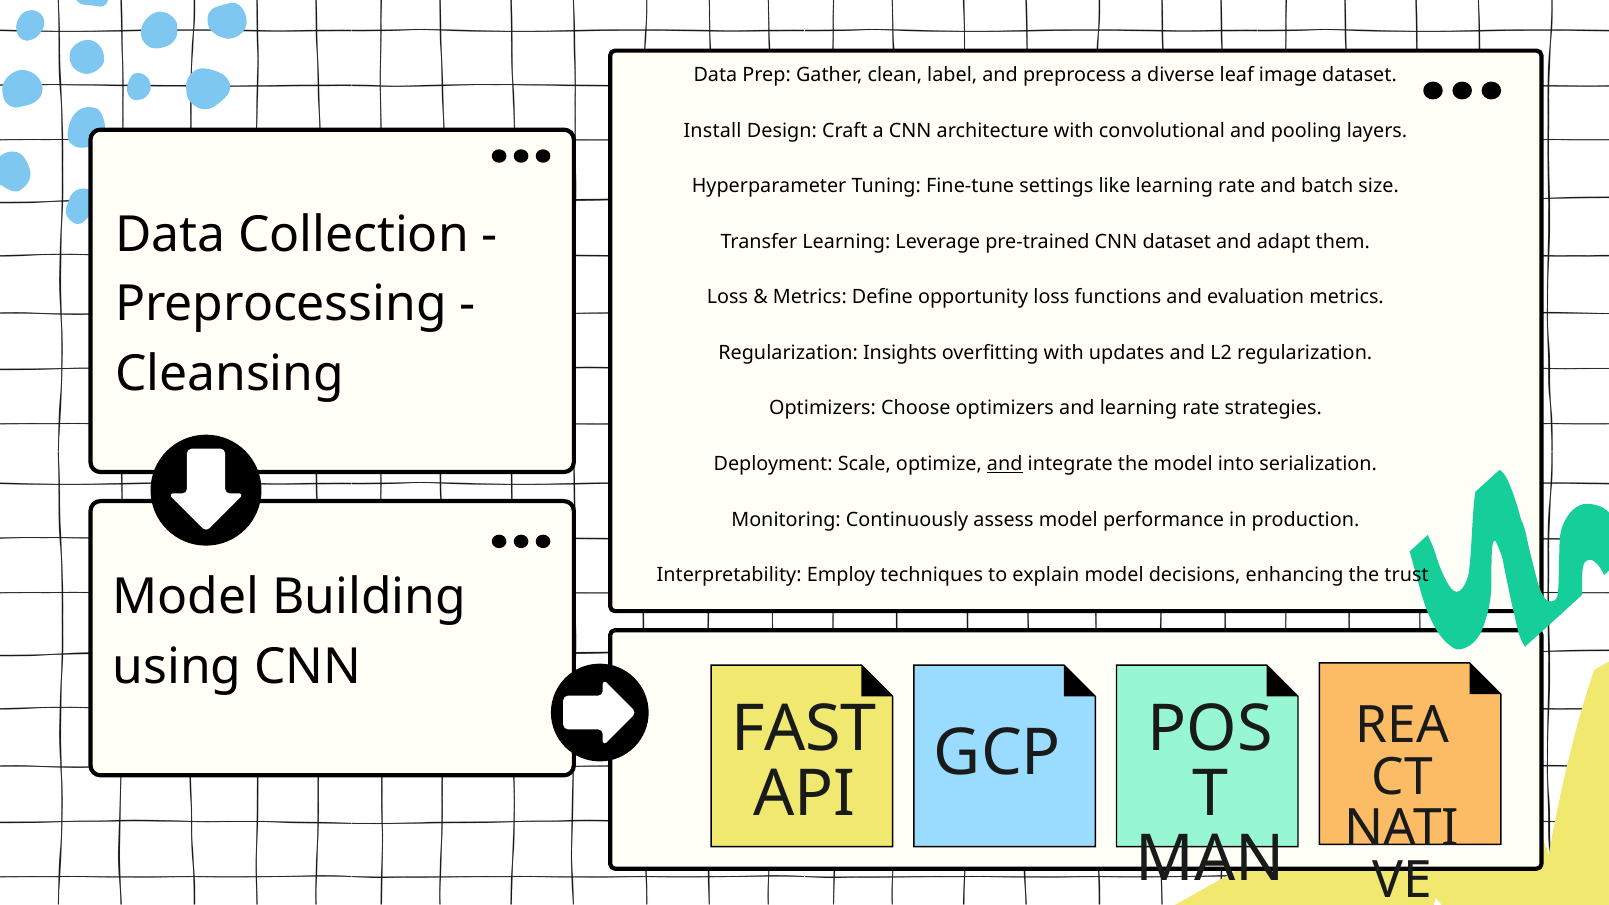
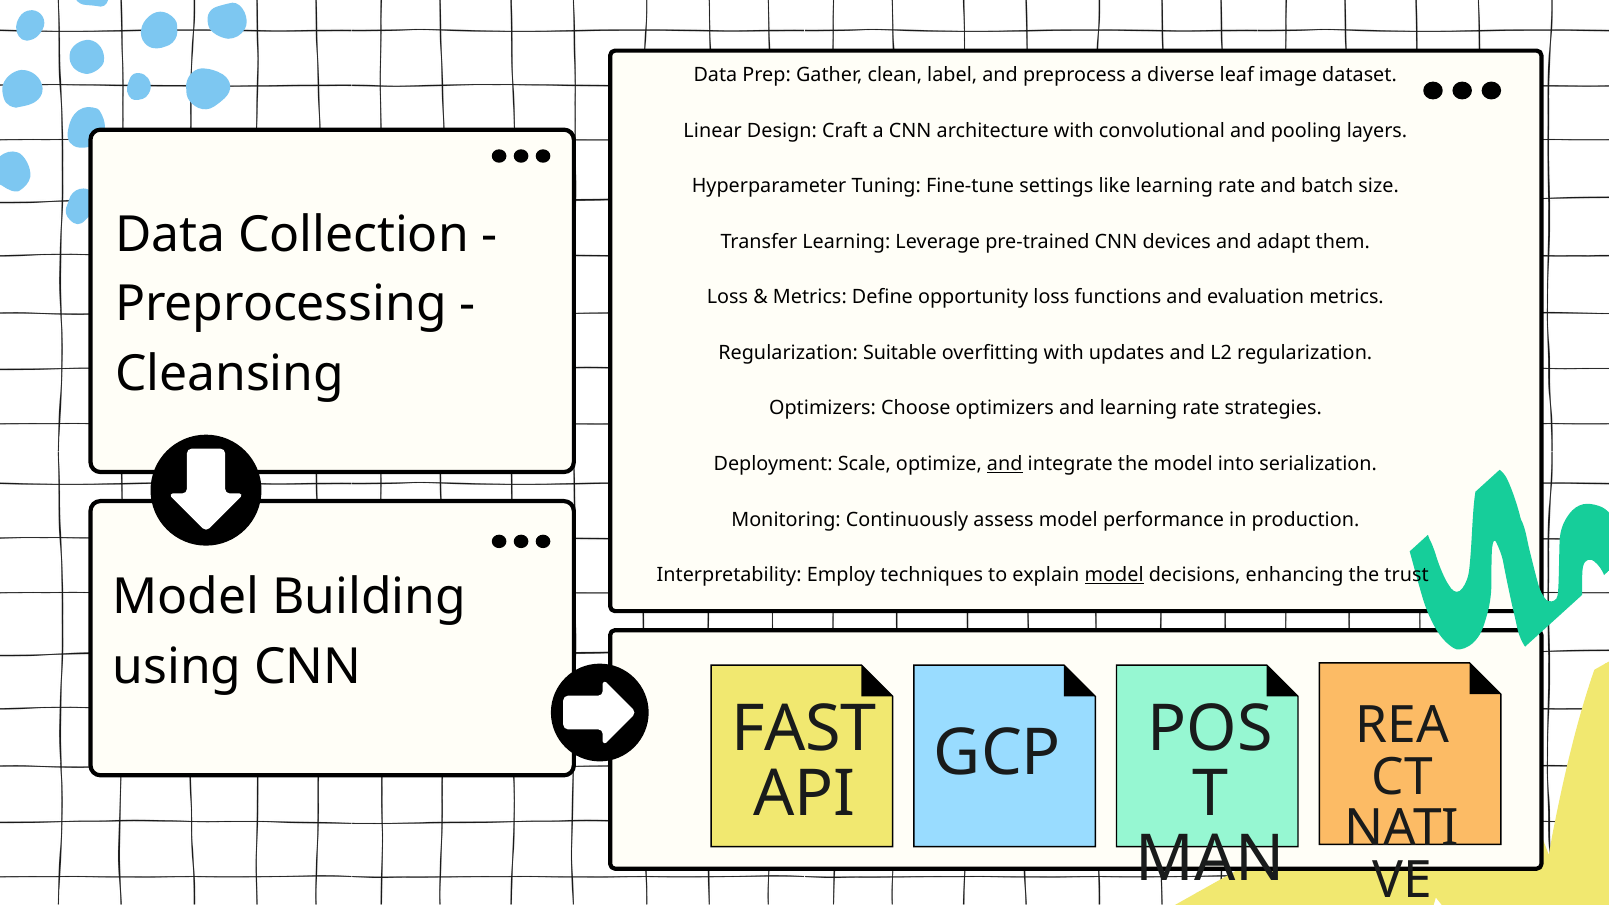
Install: Install -> Linear (713, 131)
CNN dataset: dataset -> devices (1177, 242)
Insights: Insights -> Suitable (900, 353)
model underline: none -> present (1114, 575)
